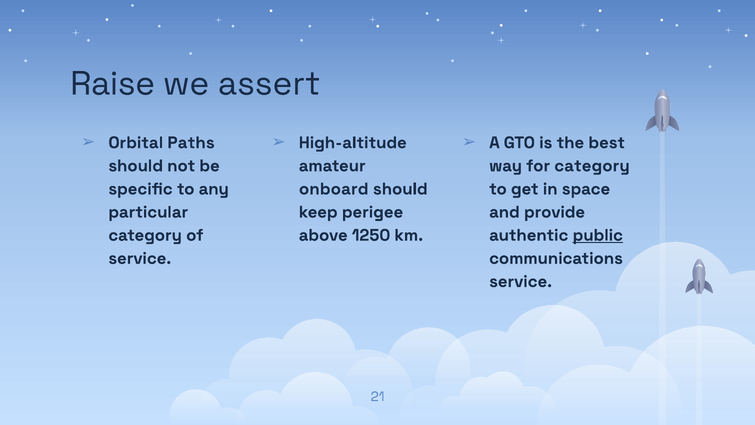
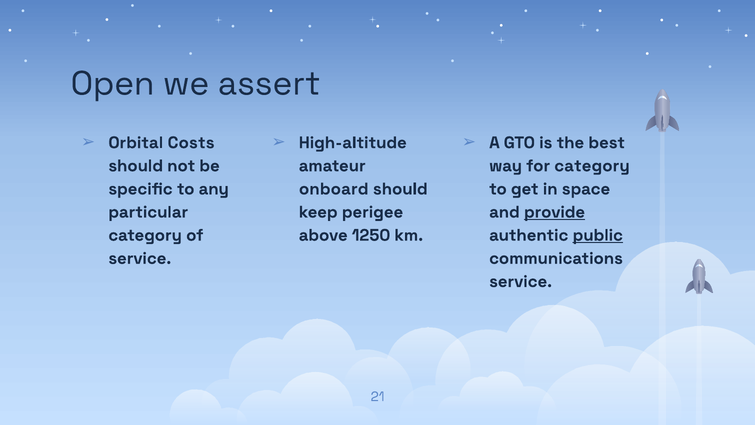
Raise: Raise -> Open (113, 83)
Paths: Paths -> Costs (191, 143)
provide underline: none -> present (555, 212)
